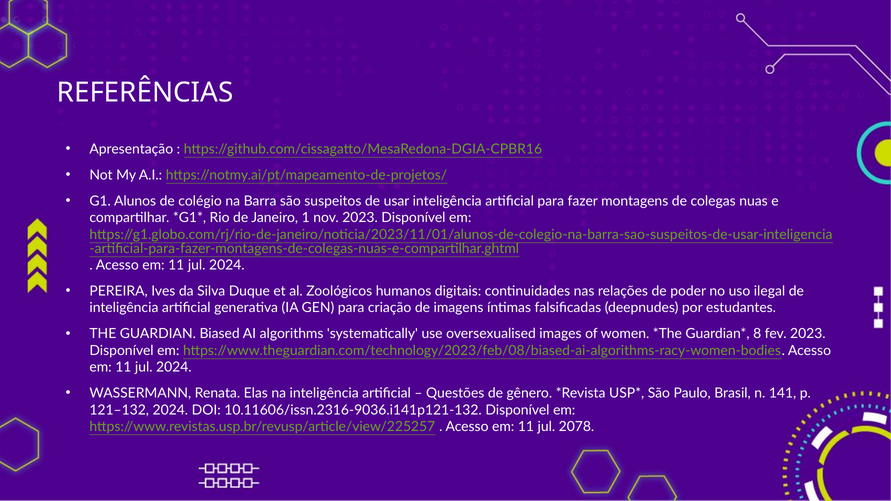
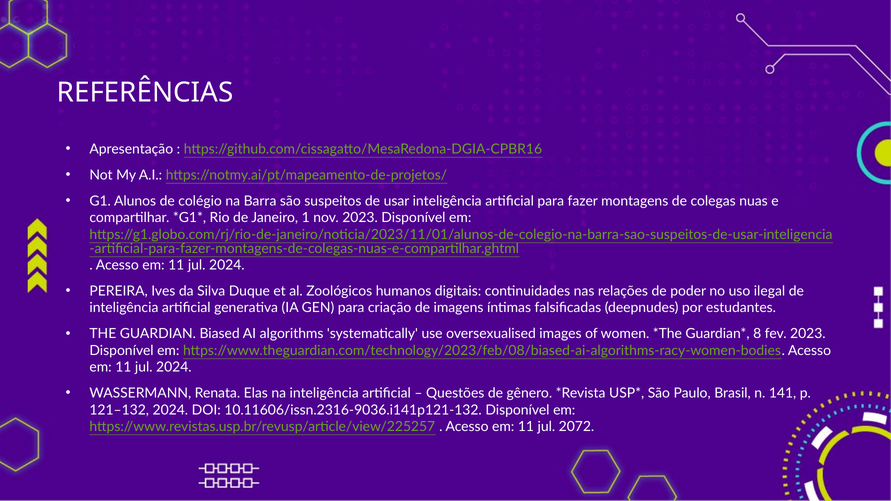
2078: 2078 -> 2072 (577, 427)
